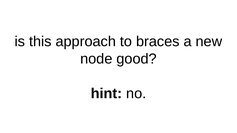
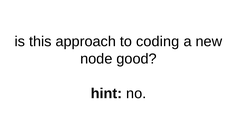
braces: braces -> coding (158, 42)
